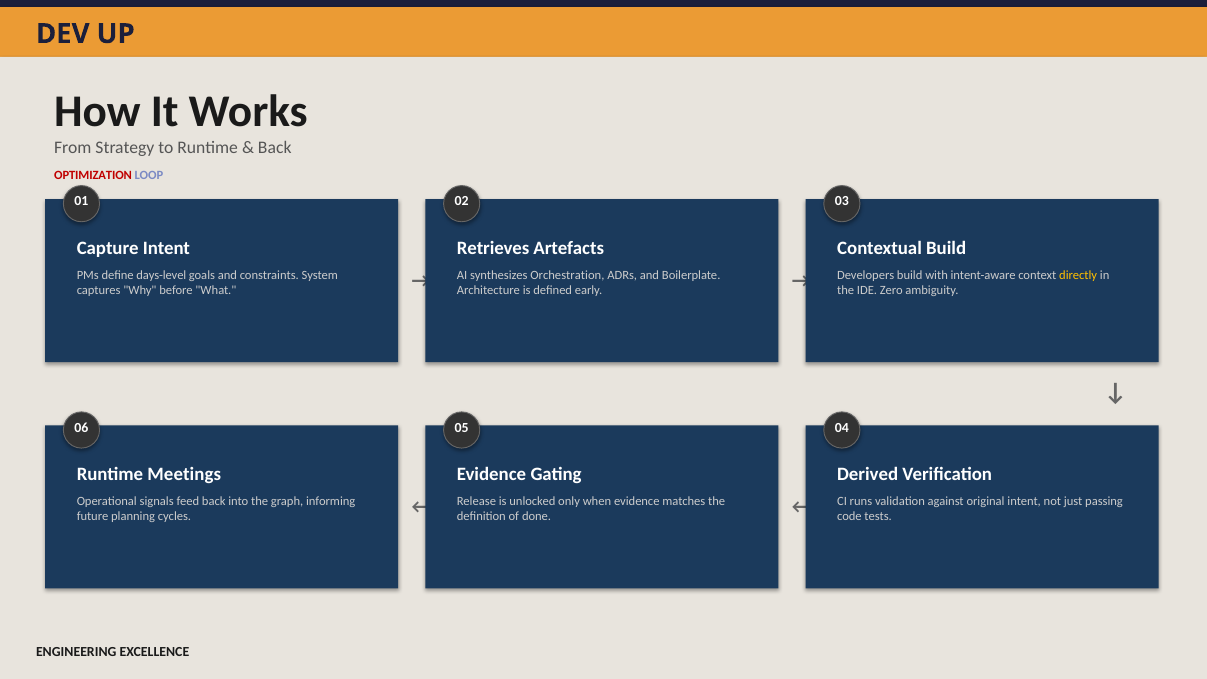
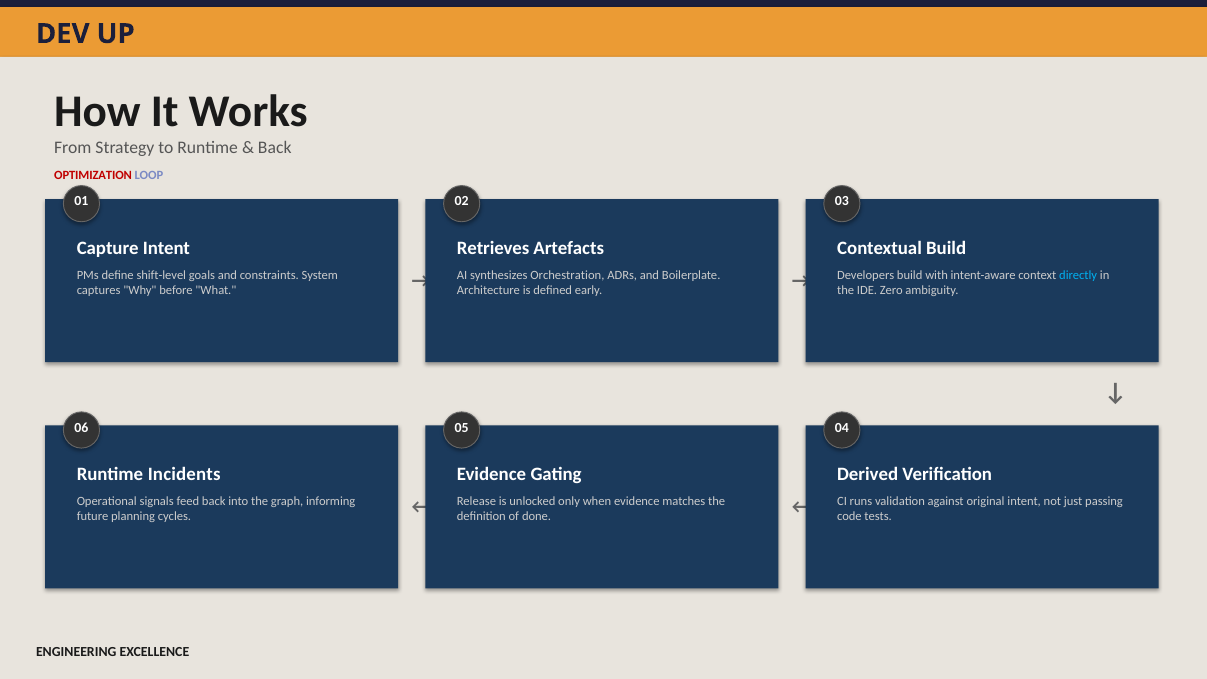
days-level: days-level -> shift-level (161, 275)
directly colour: yellow -> light blue (1078, 275)
Meetings: Meetings -> Incidents (184, 474)
